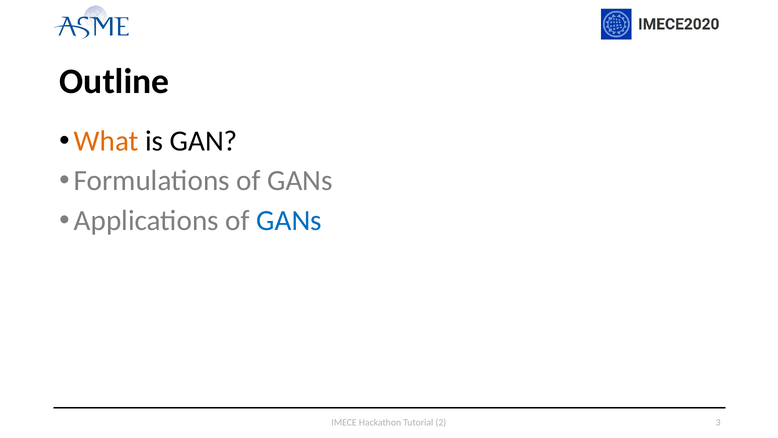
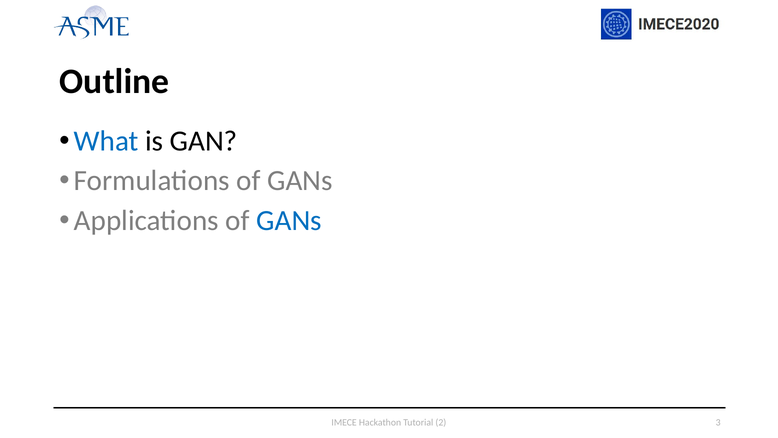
What colour: orange -> blue (106, 141)
